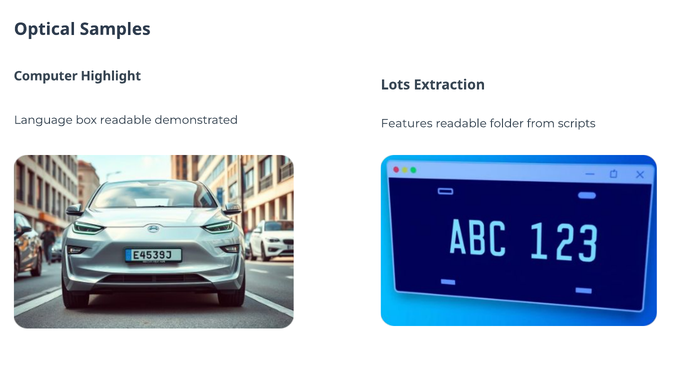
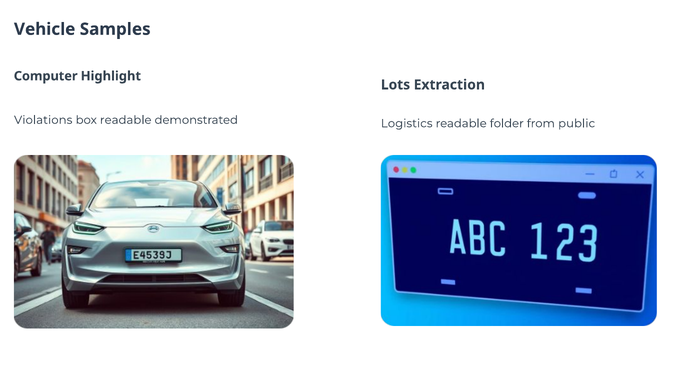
Optical: Optical -> Vehicle (45, 29)
Language: Language -> Violations (43, 120)
Features: Features -> Logistics (407, 123)
scripts: scripts -> public (577, 123)
